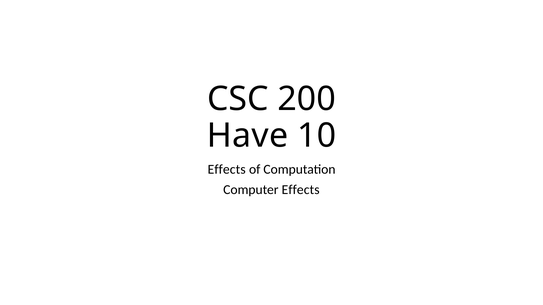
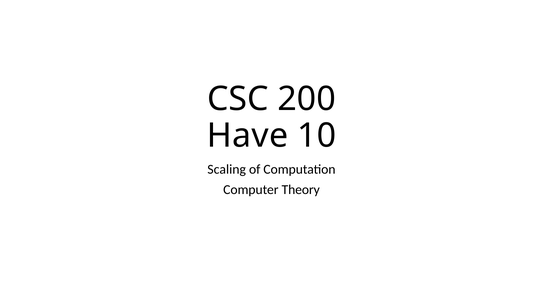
Effects: Effects -> Scaling (227, 170)
Computer Effects: Effects -> Theory (301, 190)
